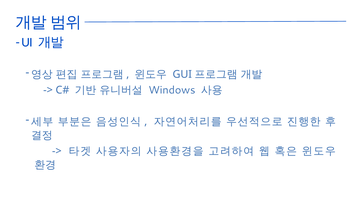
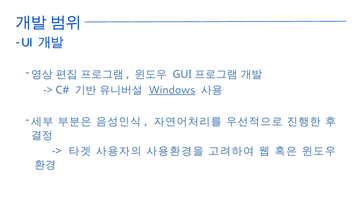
Windows underline: none -> present (172, 90)
